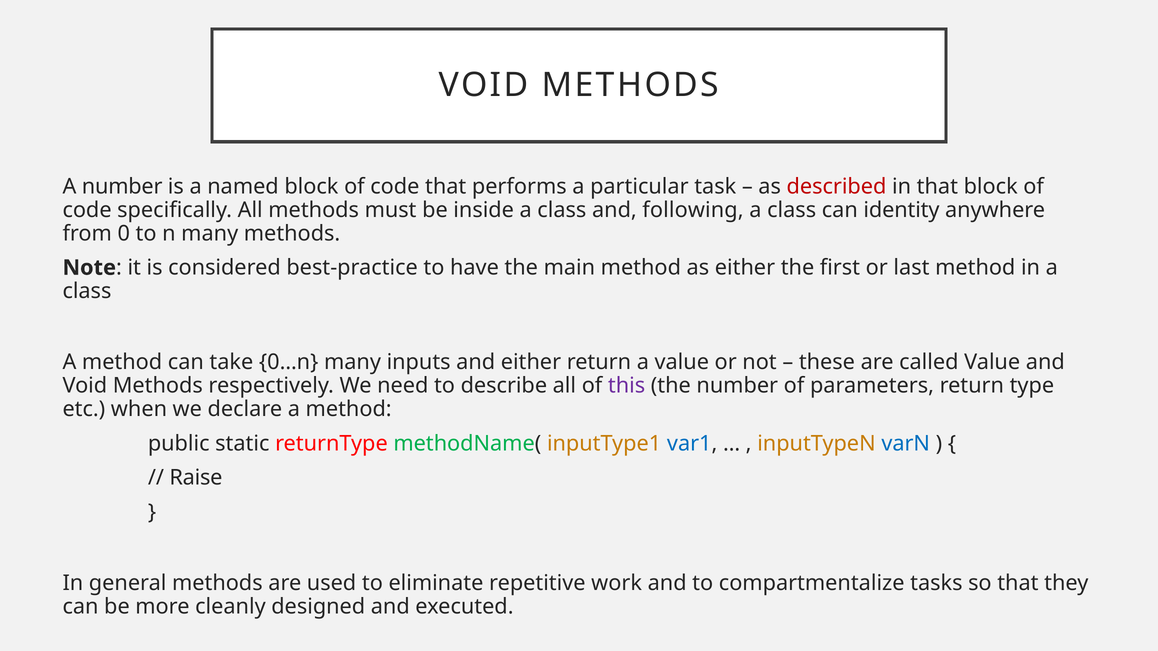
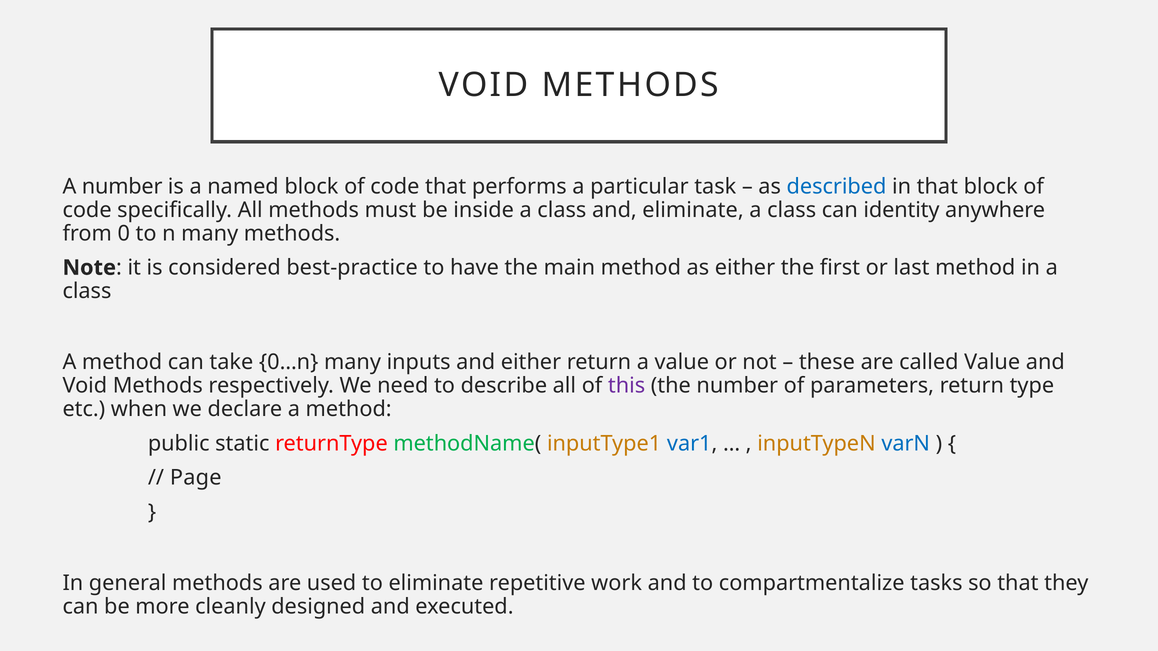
described colour: red -> blue (836, 187)
and following: following -> eliminate (693, 210)
Raise: Raise -> Page (196, 478)
